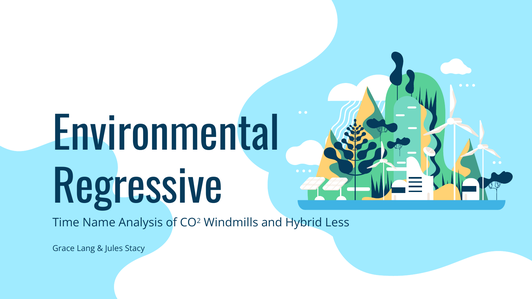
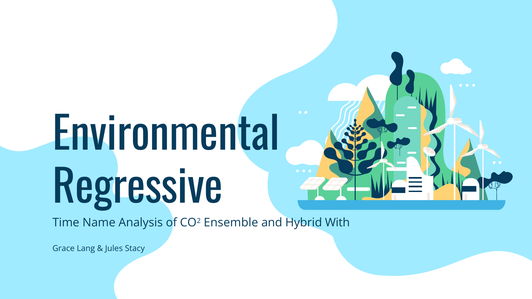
Windmills: Windmills -> Ensemble (231, 223)
Less: Less -> With (337, 223)
